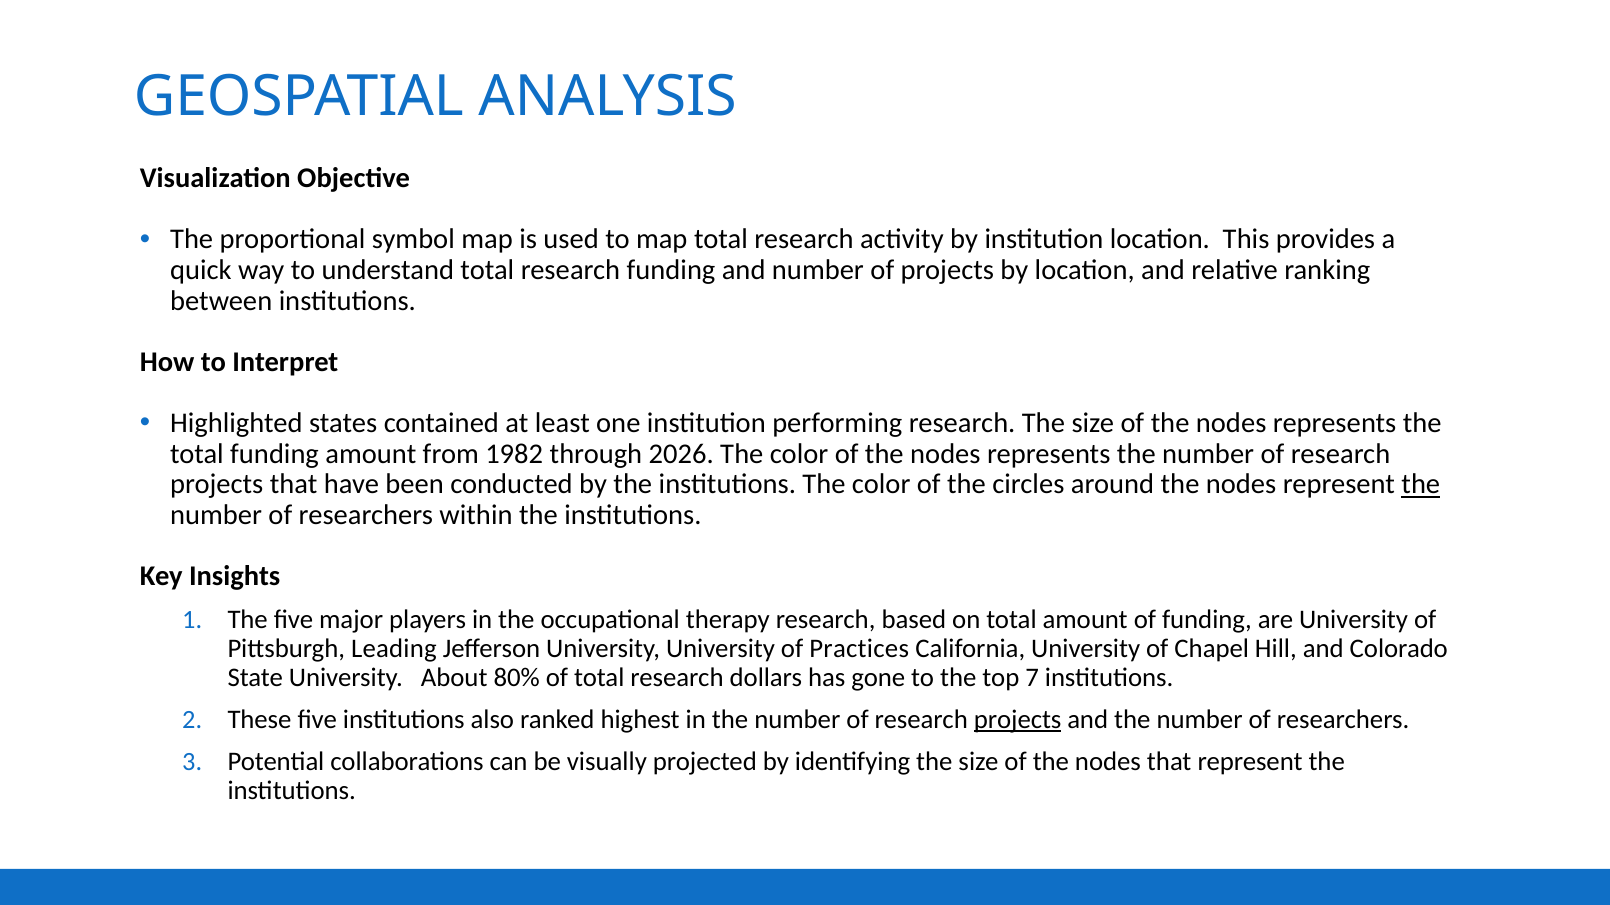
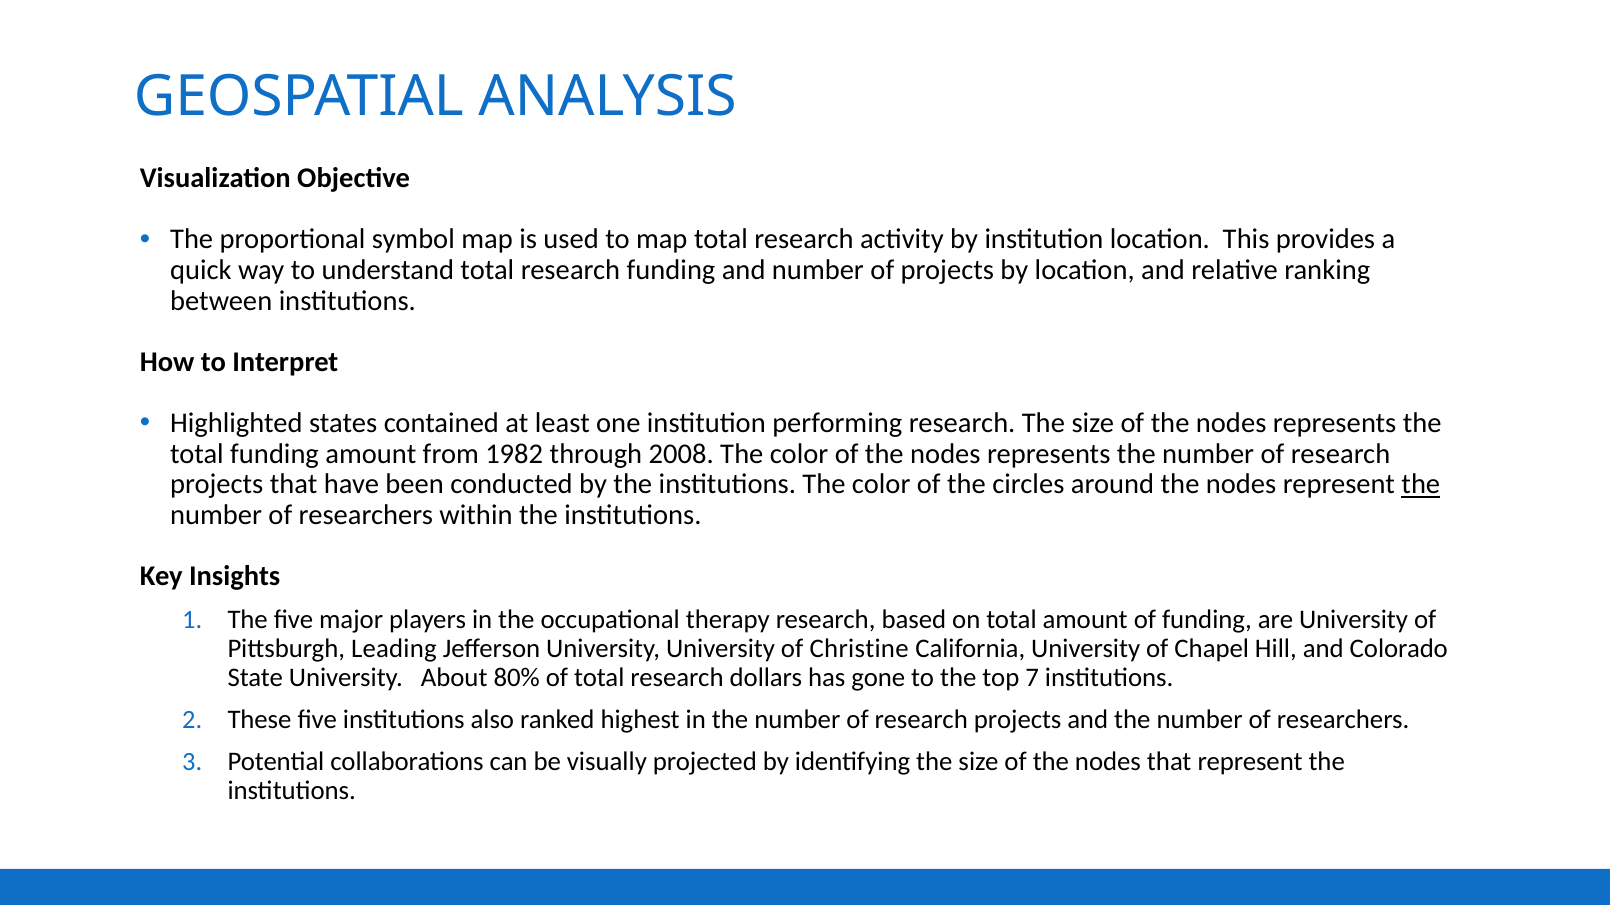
2026: 2026 -> 2008 (681, 454)
Practices: Practices -> Christine (859, 649)
projects underline: present -> none (1018, 720)
